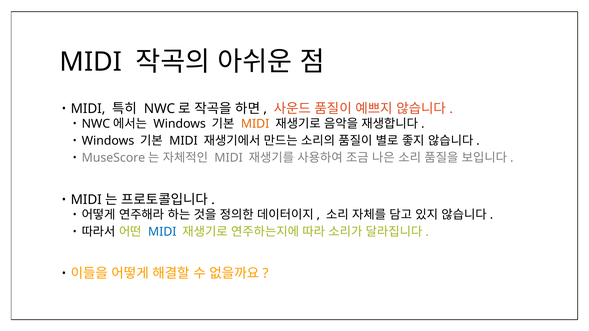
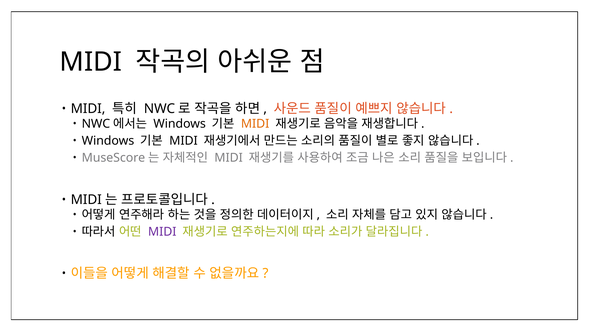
MIDI colour: blue -> purple (162, 232)
